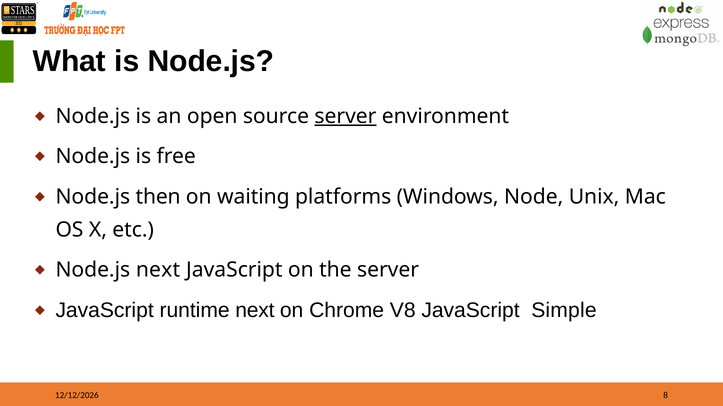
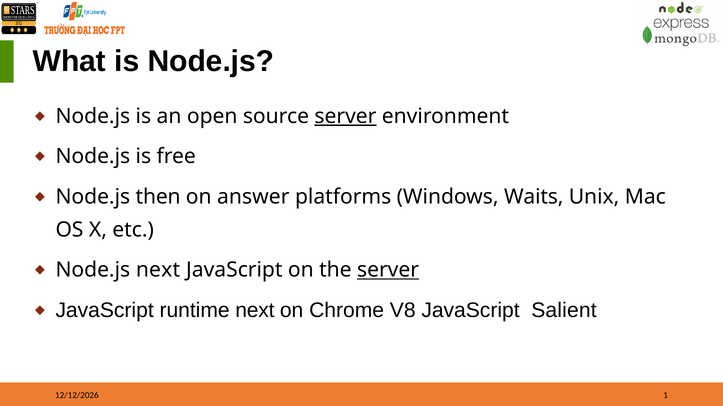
waiting: waiting -> answer (253, 197)
Node: Node -> Waits (534, 197)
server underline: none -> present (388, 271)
Simple: Simple -> Salient (564, 311)
8: 8 -> 1 (666, 396)
